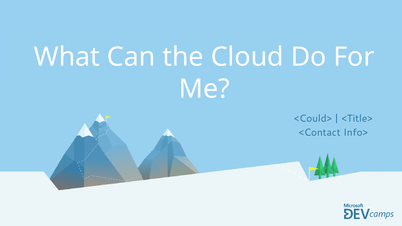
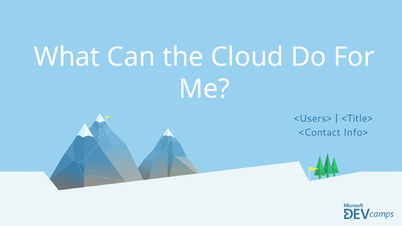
<Could>: <Could> -> <Users> (313, 118)
